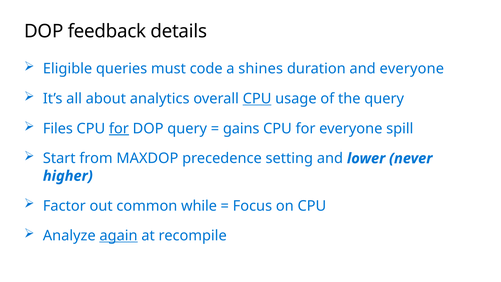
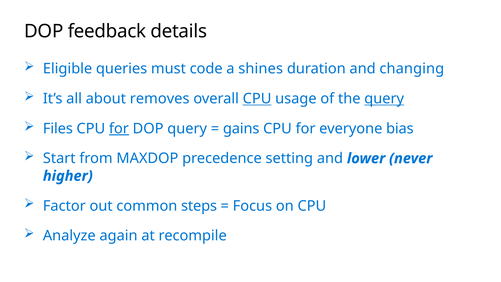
and everyone: everyone -> changing (412, 69)
analytics: analytics -> removes (160, 99)
query underline: none -> present (384, 99)
spill: spill -> bias (400, 128)
while: while -> steps (199, 206)
again underline: present -> none (119, 236)
